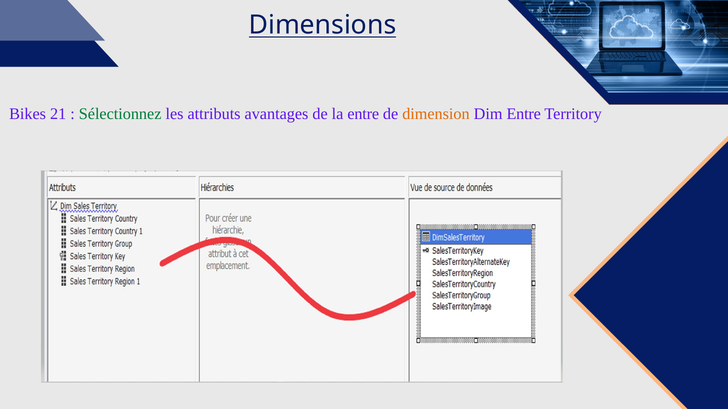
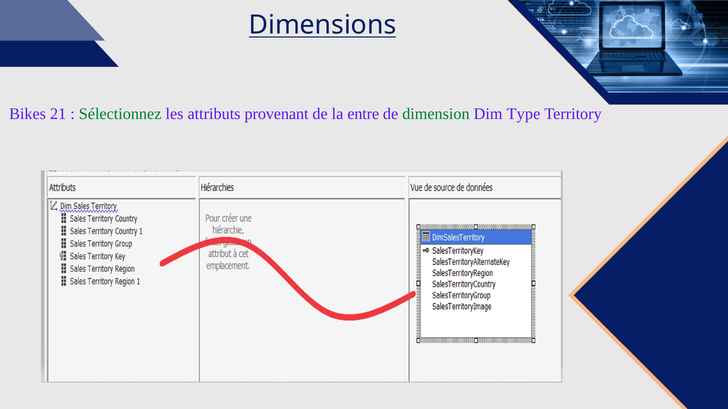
avantages: avantages -> provenant (277, 114)
dimension colour: orange -> green (436, 114)
Dim Entre: Entre -> Type (524, 114)
